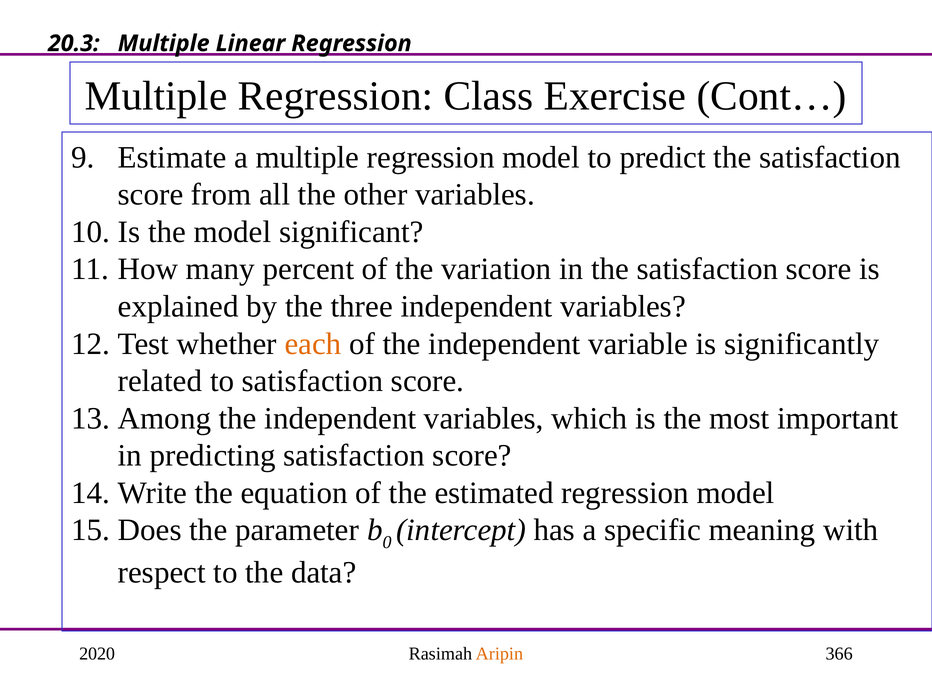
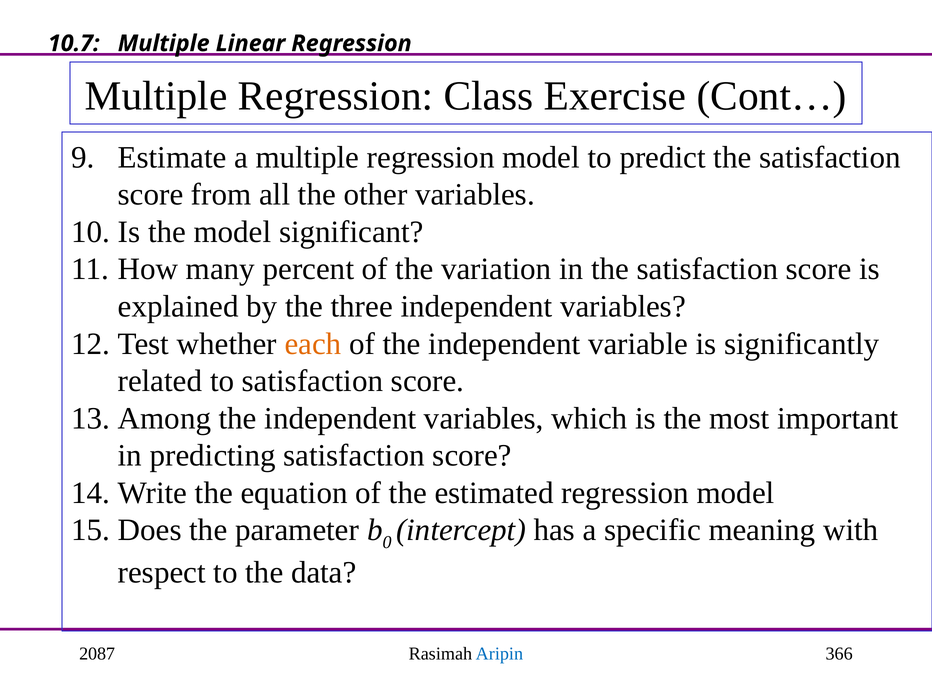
20.3: 20.3 -> 10.7 (74, 43)
2020: 2020 -> 2087 (97, 654)
Aripin colour: orange -> blue (499, 654)
